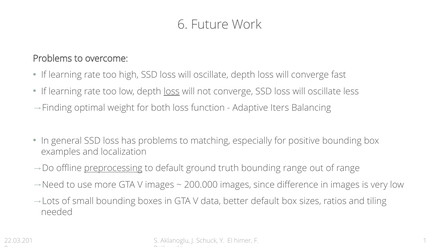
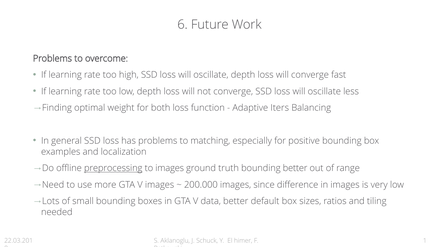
loss underline: present -> none (172, 91)
to default: default -> images (170, 168)
bounding range: range -> better (295, 168)
